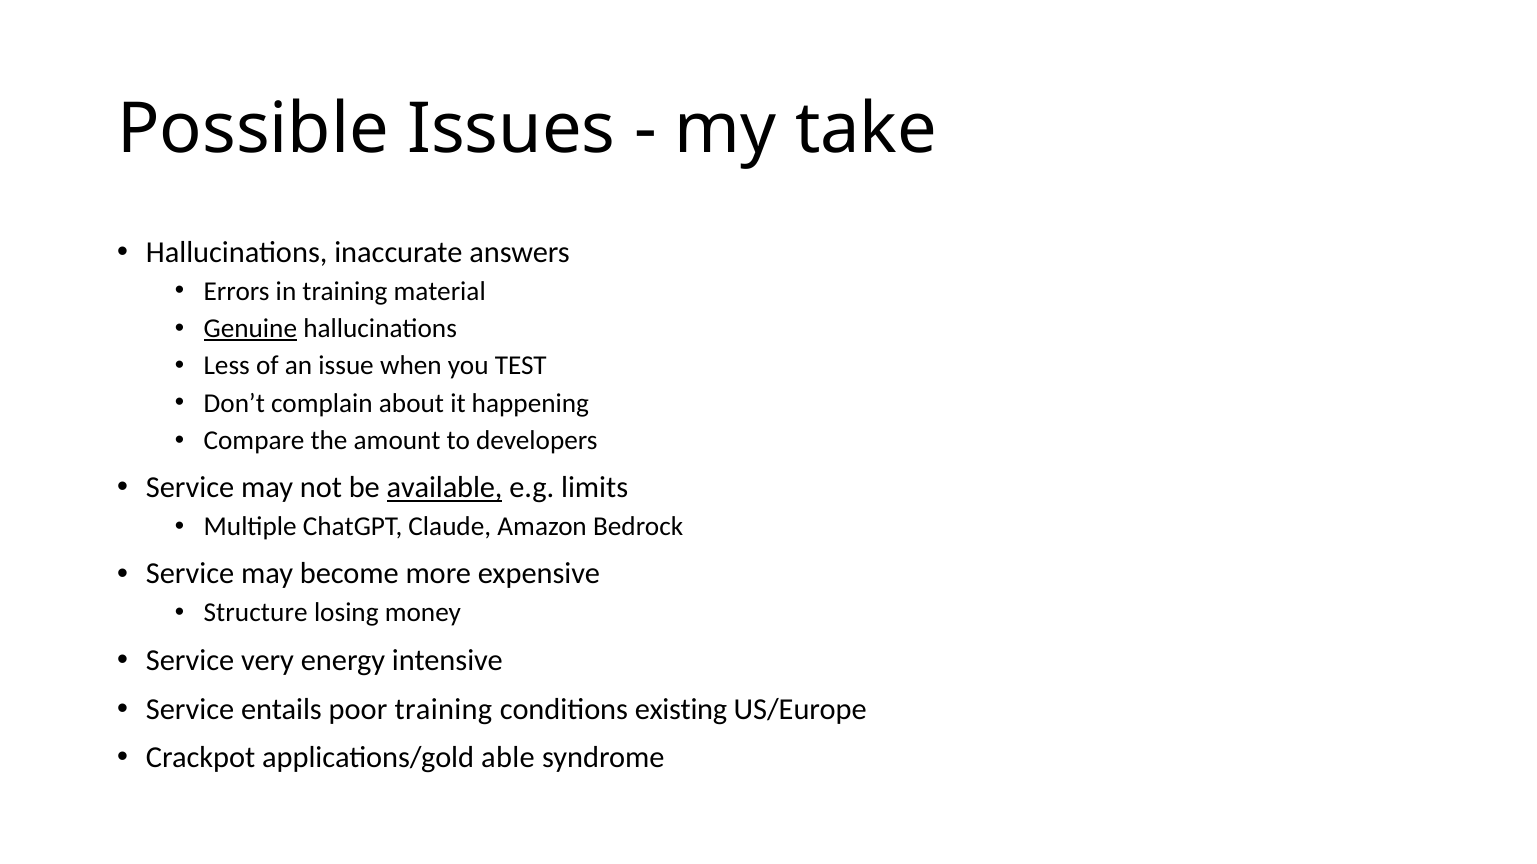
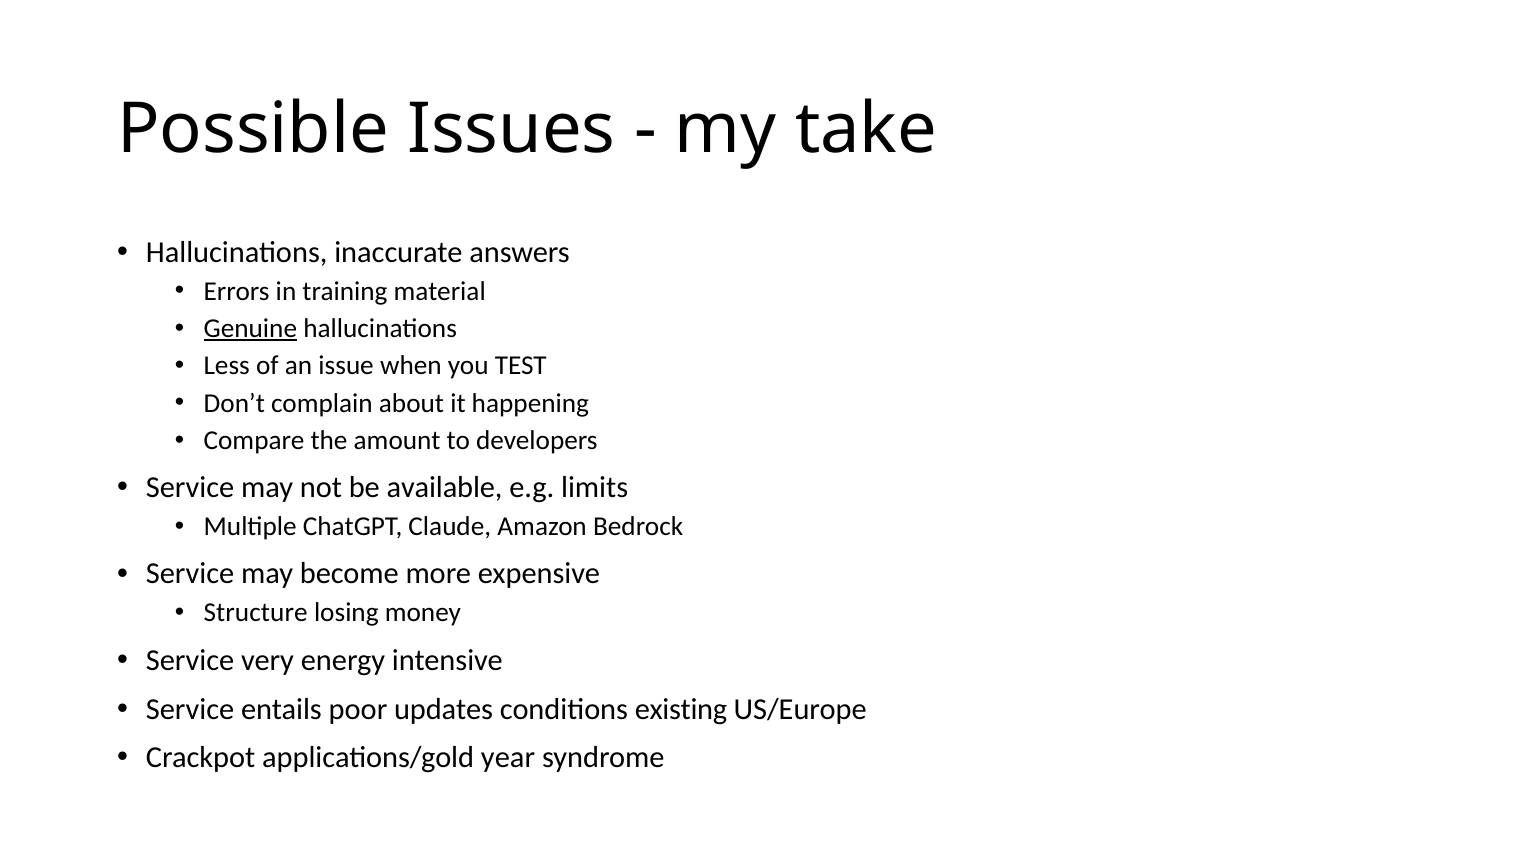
available underline: present -> none (445, 488)
poor training: training -> updates (444, 709)
able: able -> year (508, 758)
